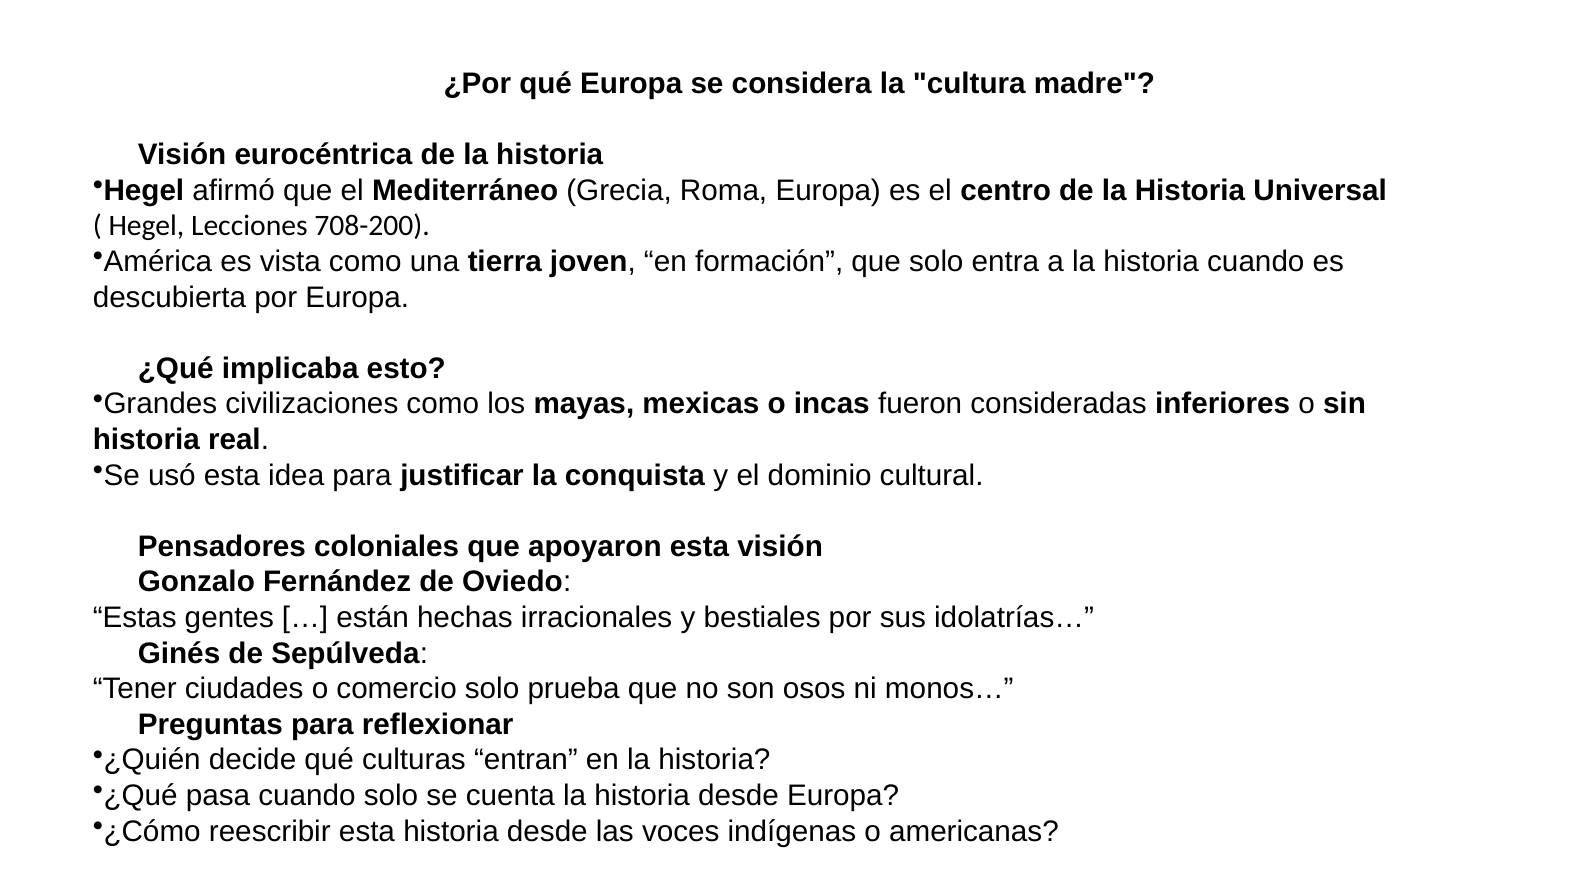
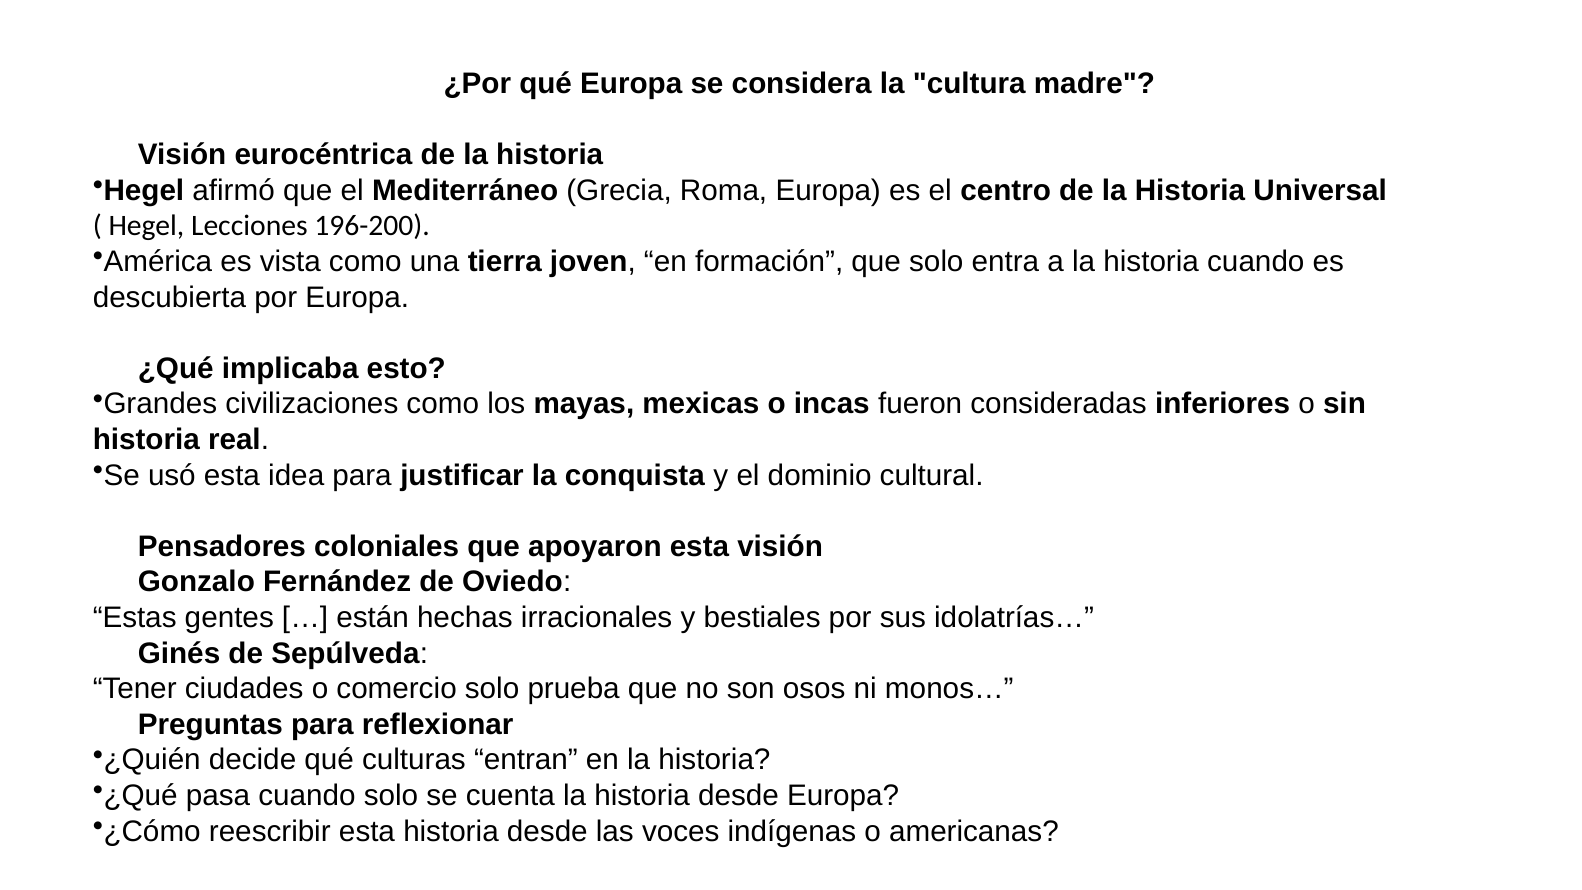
708-200: 708-200 -> 196-200 (372, 226)
